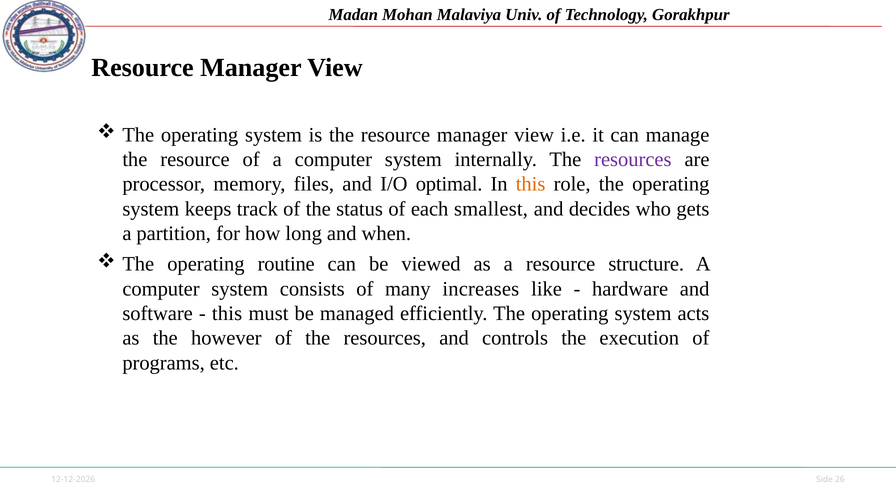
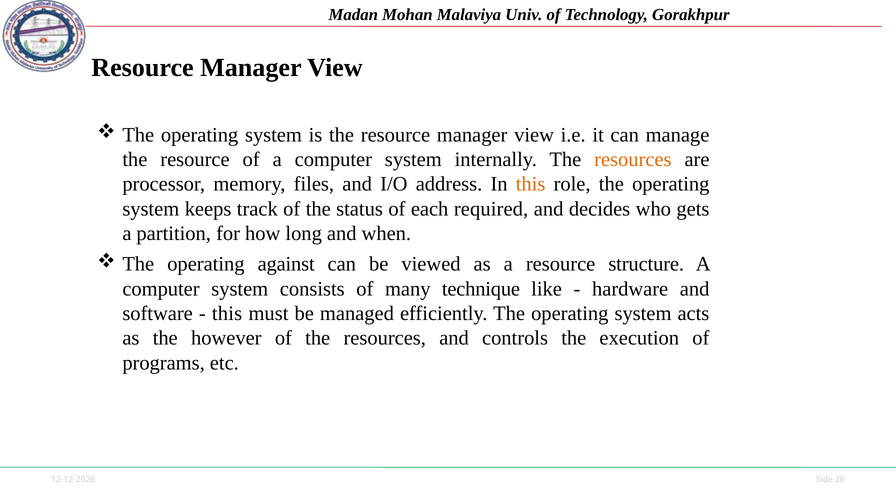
resources colour: purple -> orange (633, 160)
optimal: optimal -> address (449, 184)
smallest: smallest -> required (491, 209)
routine: routine -> against (286, 264)
increases: increases -> technique (481, 289)
